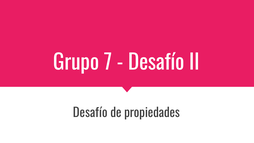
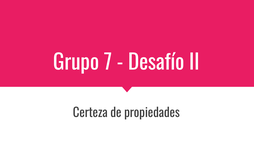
Desafío: Desafío -> Certeza (90, 113)
